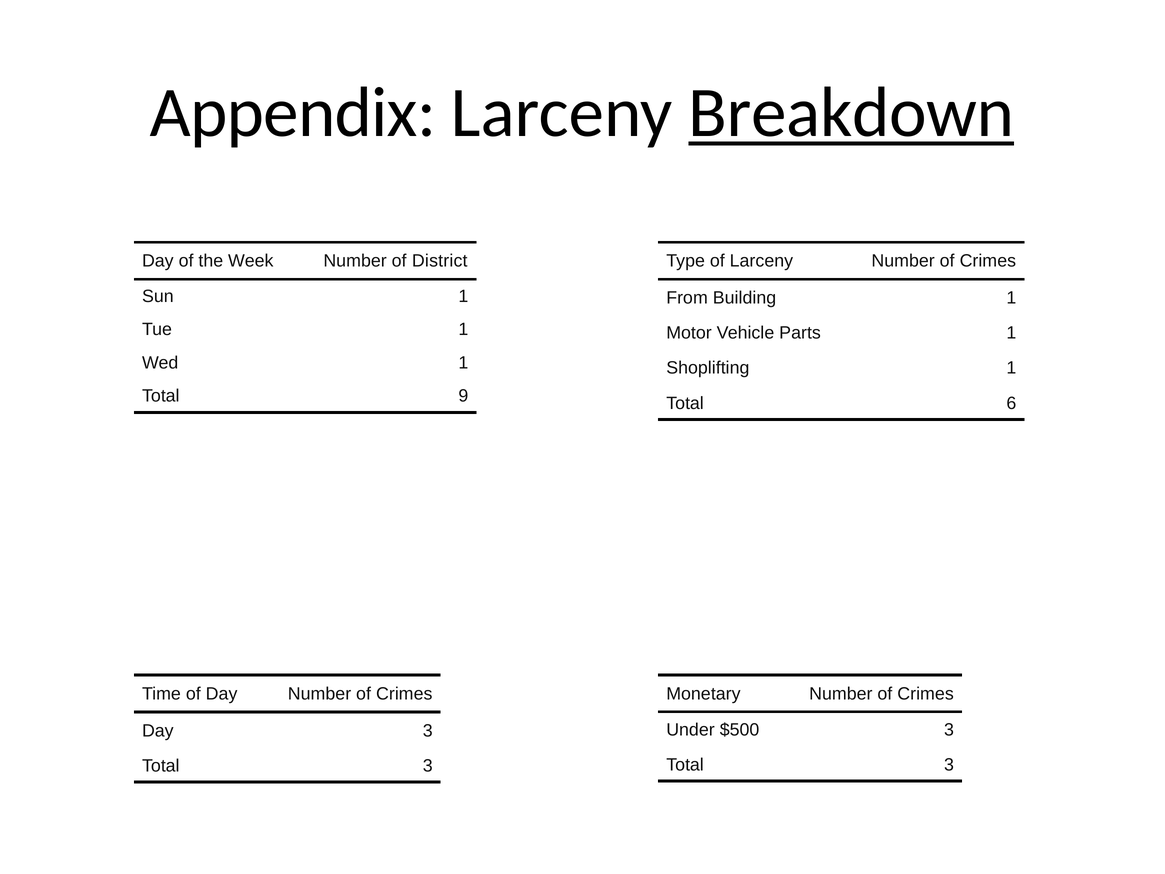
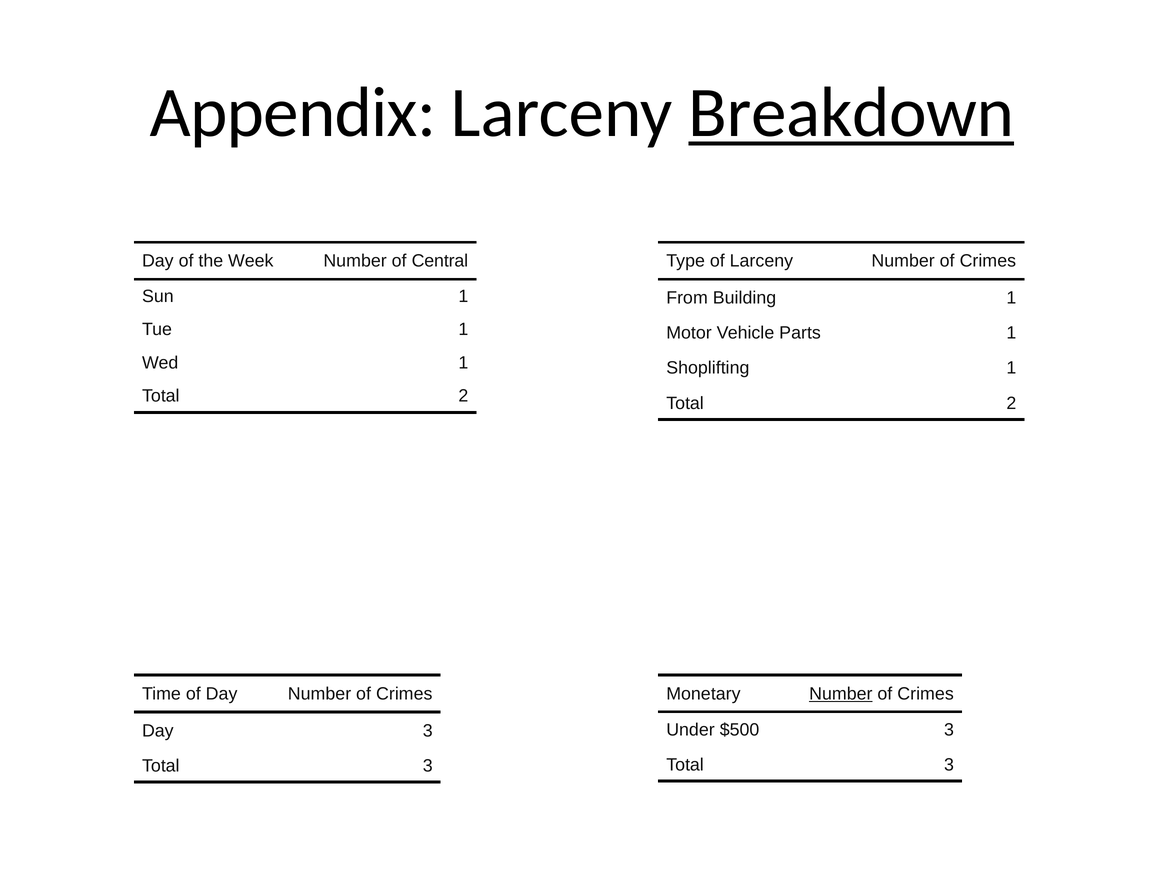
District: District -> Central (440, 261)
9: 9 -> 2 (463, 396)
6: 6 -> 2 (1011, 403)
Number underline: none -> present (841, 694)
